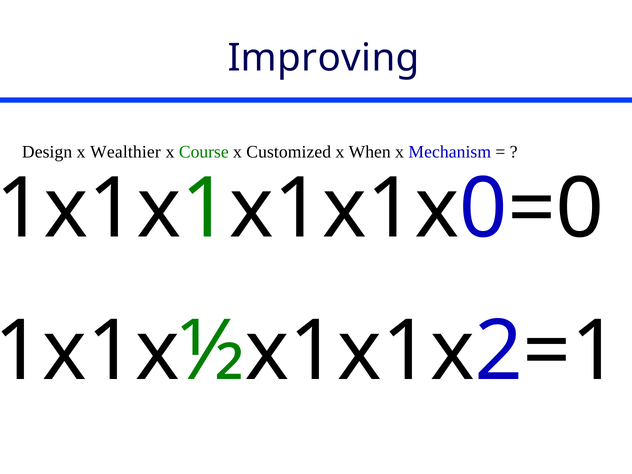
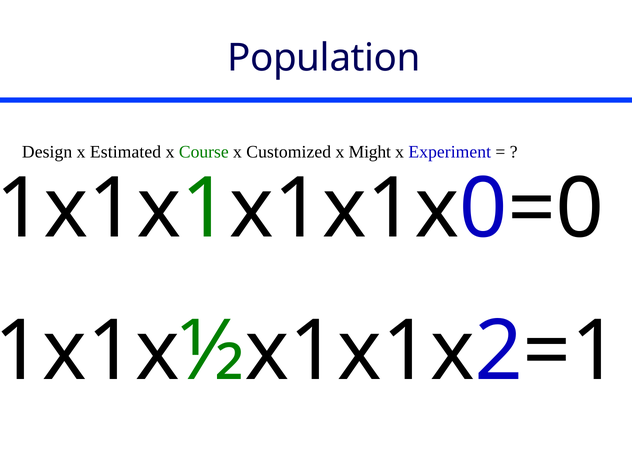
Improving: Improving -> Population (324, 58)
Wealthier: Wealthier -> Estimated (126, 152)
When: When -> Might (370, 152)
Mechanism: Mechanism -> Experiment (450, 152)
